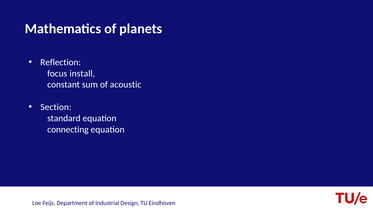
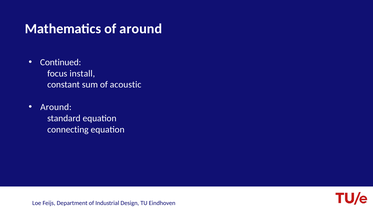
of planets: planets -> around (141, 29)
Reflection: Reflection -> Continued (61, 62)
Section: Section -> Around (56, 107)
